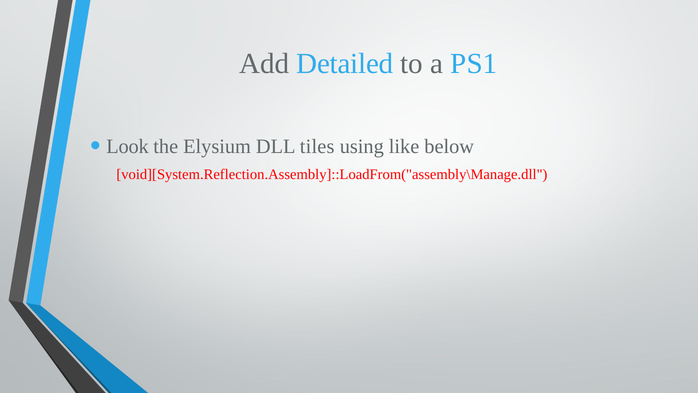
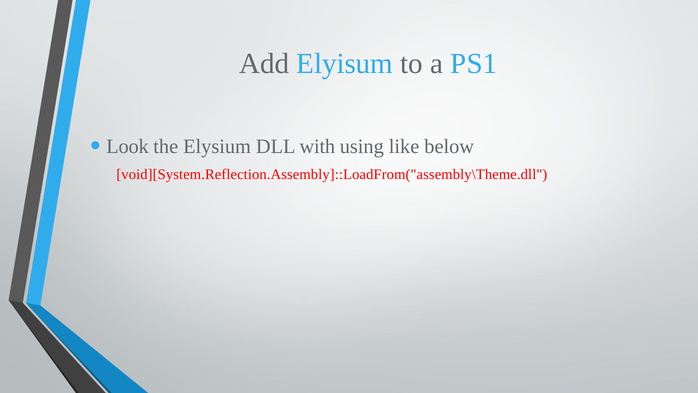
Detailed: Detailed -> Elyisum (345, 64)
tiles: tiles -> with (317, 146)
void][System.Reflection.Assembly]::LoadFrom("assembly\Manage.dll: void][System.Reflection.Assembly]::LoadFrom("assembly\Manage.dll -> void][System.Reflection.Assembly]::LoadFrom("assembly\Theme.dll (332, 174)
